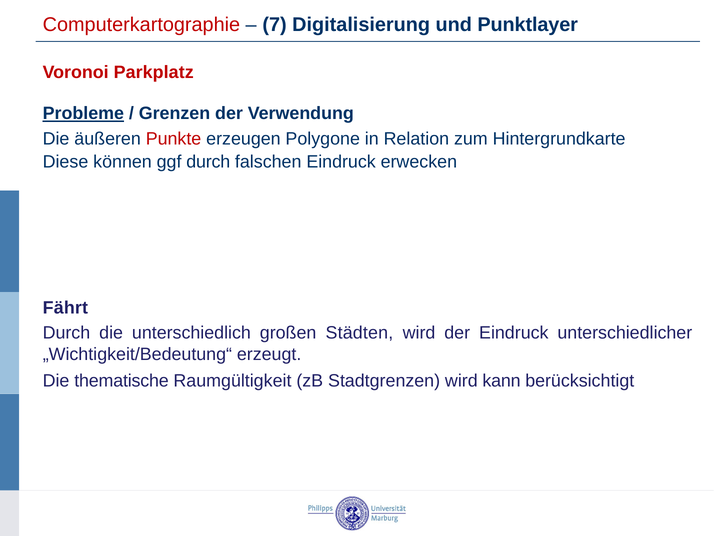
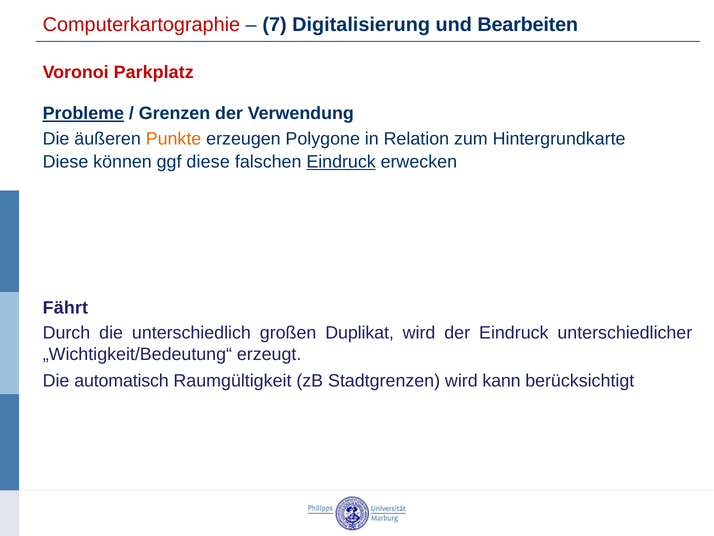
Punktlayer: Punktlayer -> Bearbeiten (528, 25)
Punkte colour: red -> orange (174, 139)
ggf durch: durch -> diese (208, 162)
Eindruck underline: none -> present (341, 162)
Städten: Städten -> Duplikat (360, 333)
thematische: thematische -> automatisch (122, 381)
